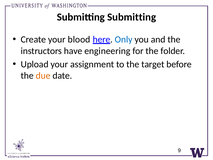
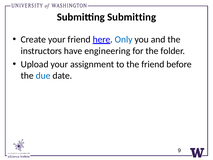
your blood: blood -> friend (79, 39)
the target: target -> friend (153, 64)
due colour: orange -> blue (43, 76)
